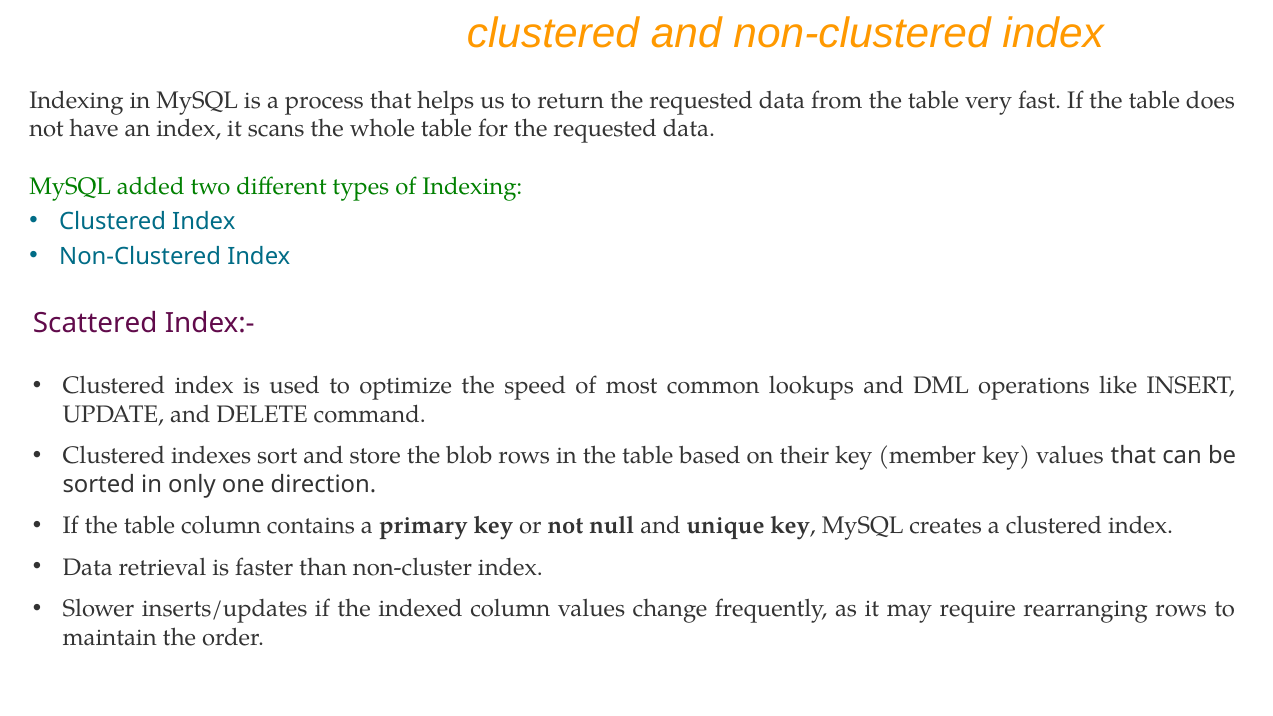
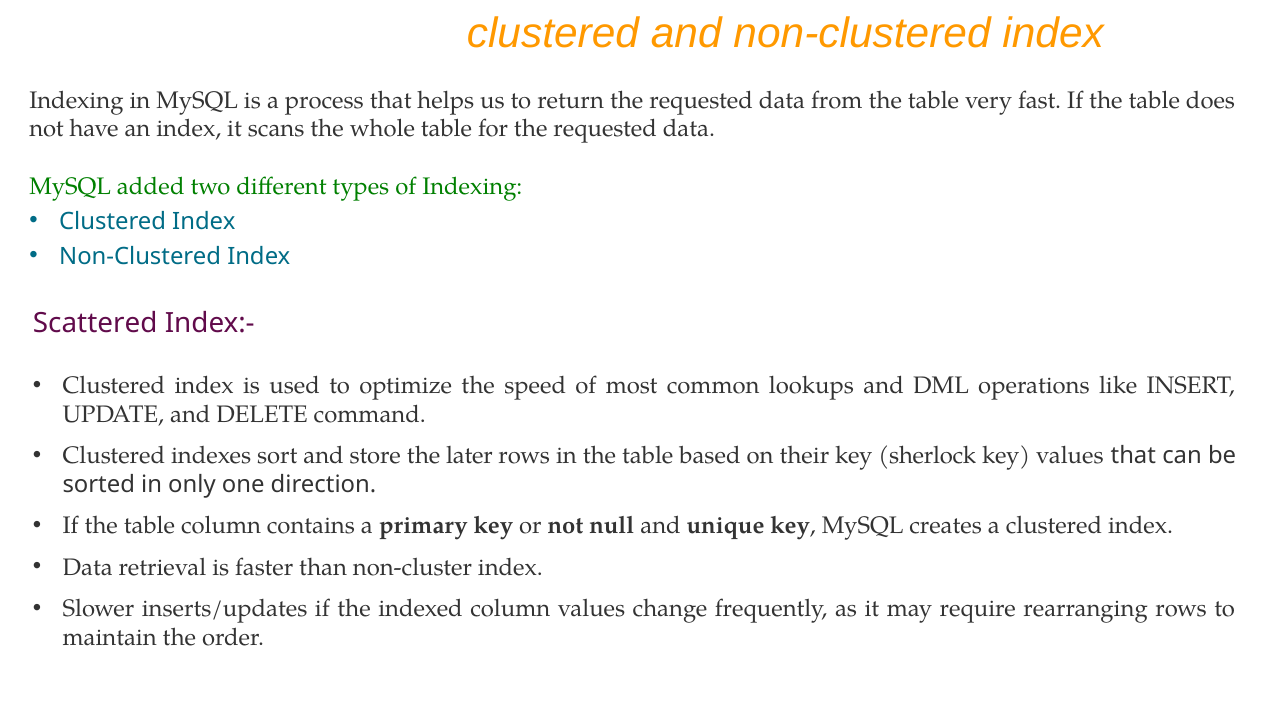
blob: blob -> later (470, 456)
member: member -> sherlock (927, 456)
